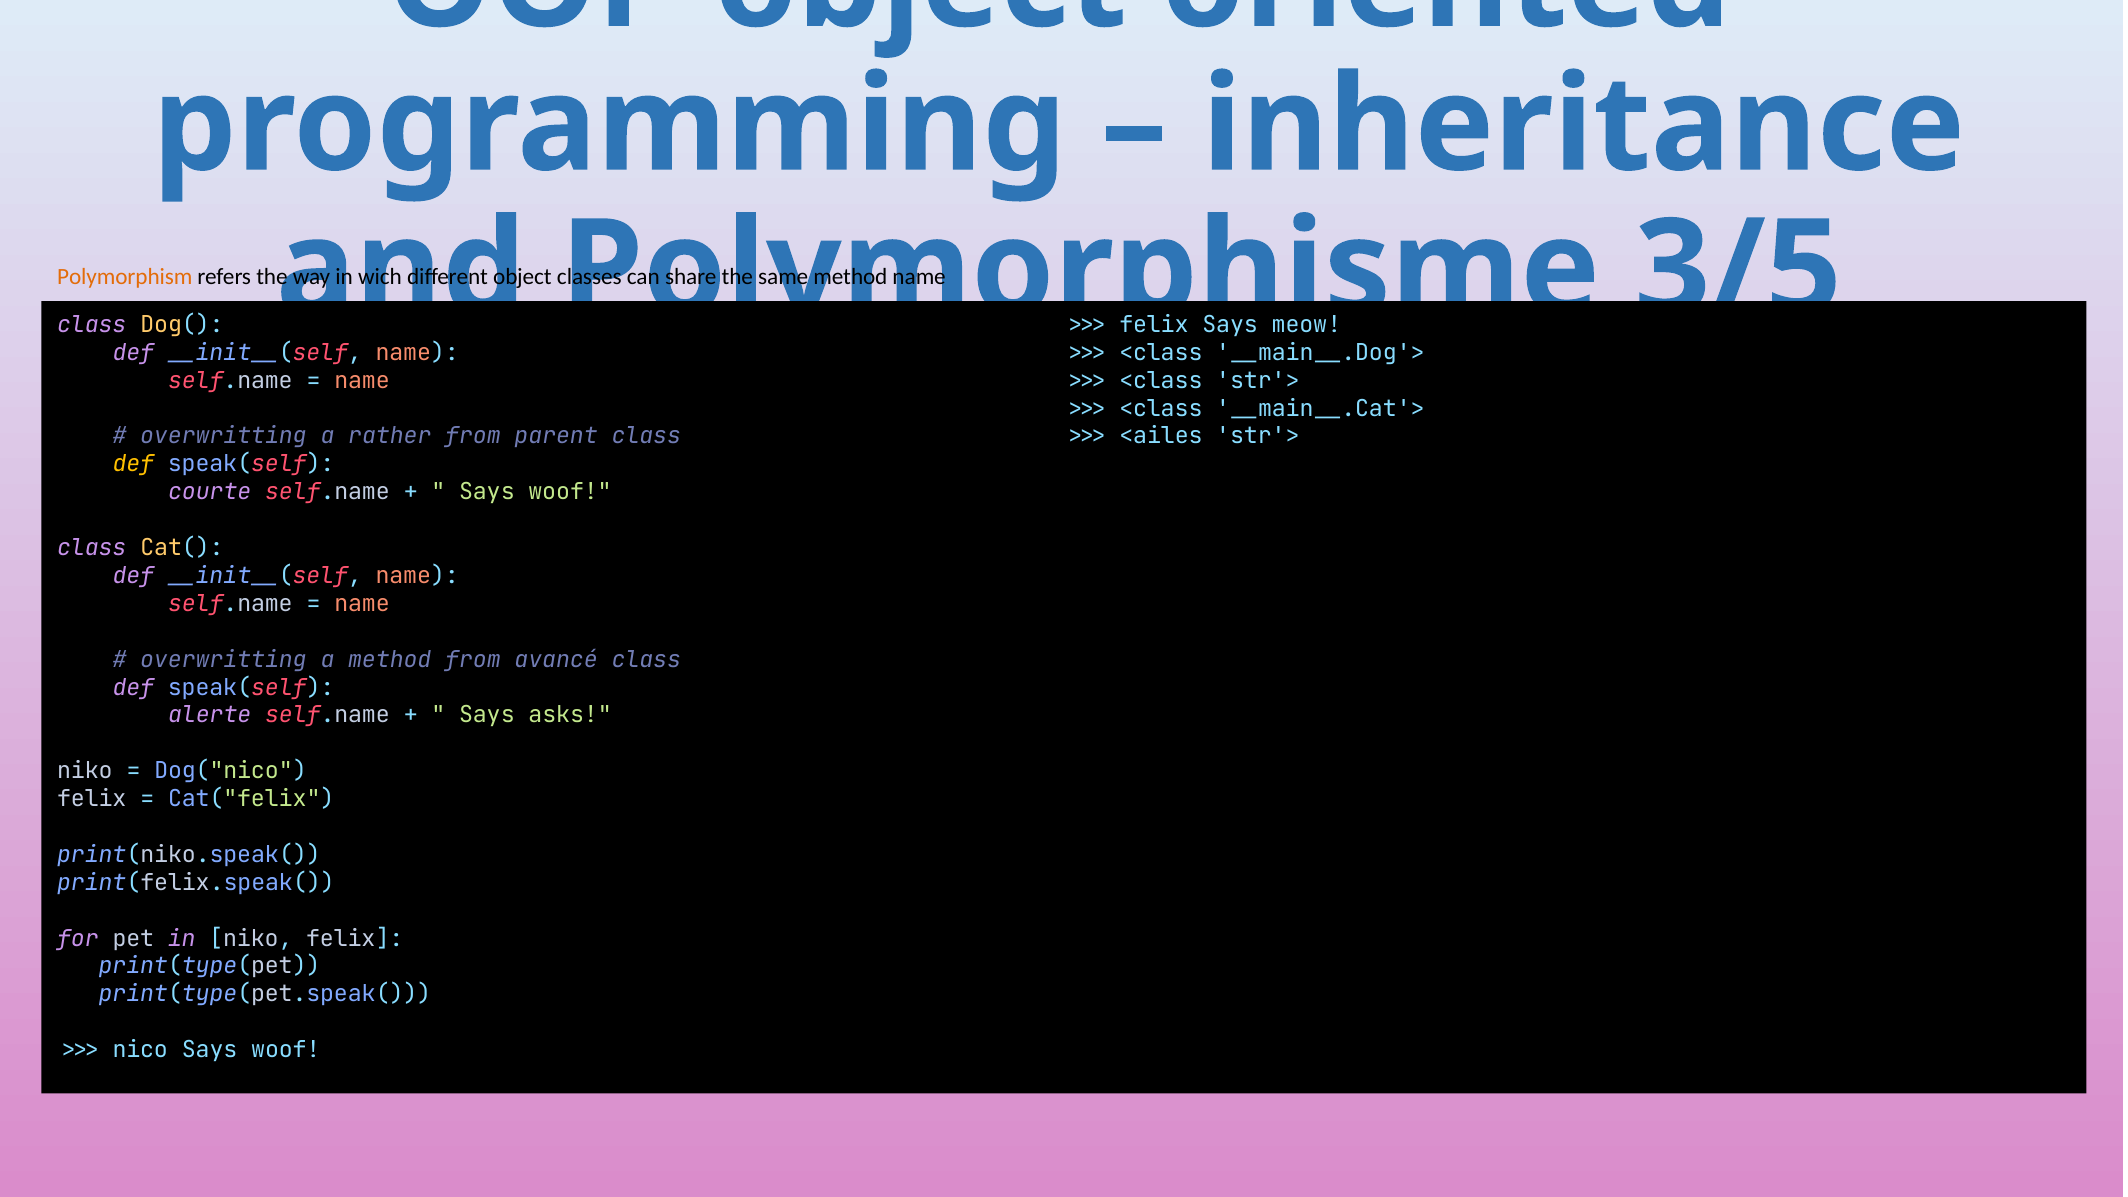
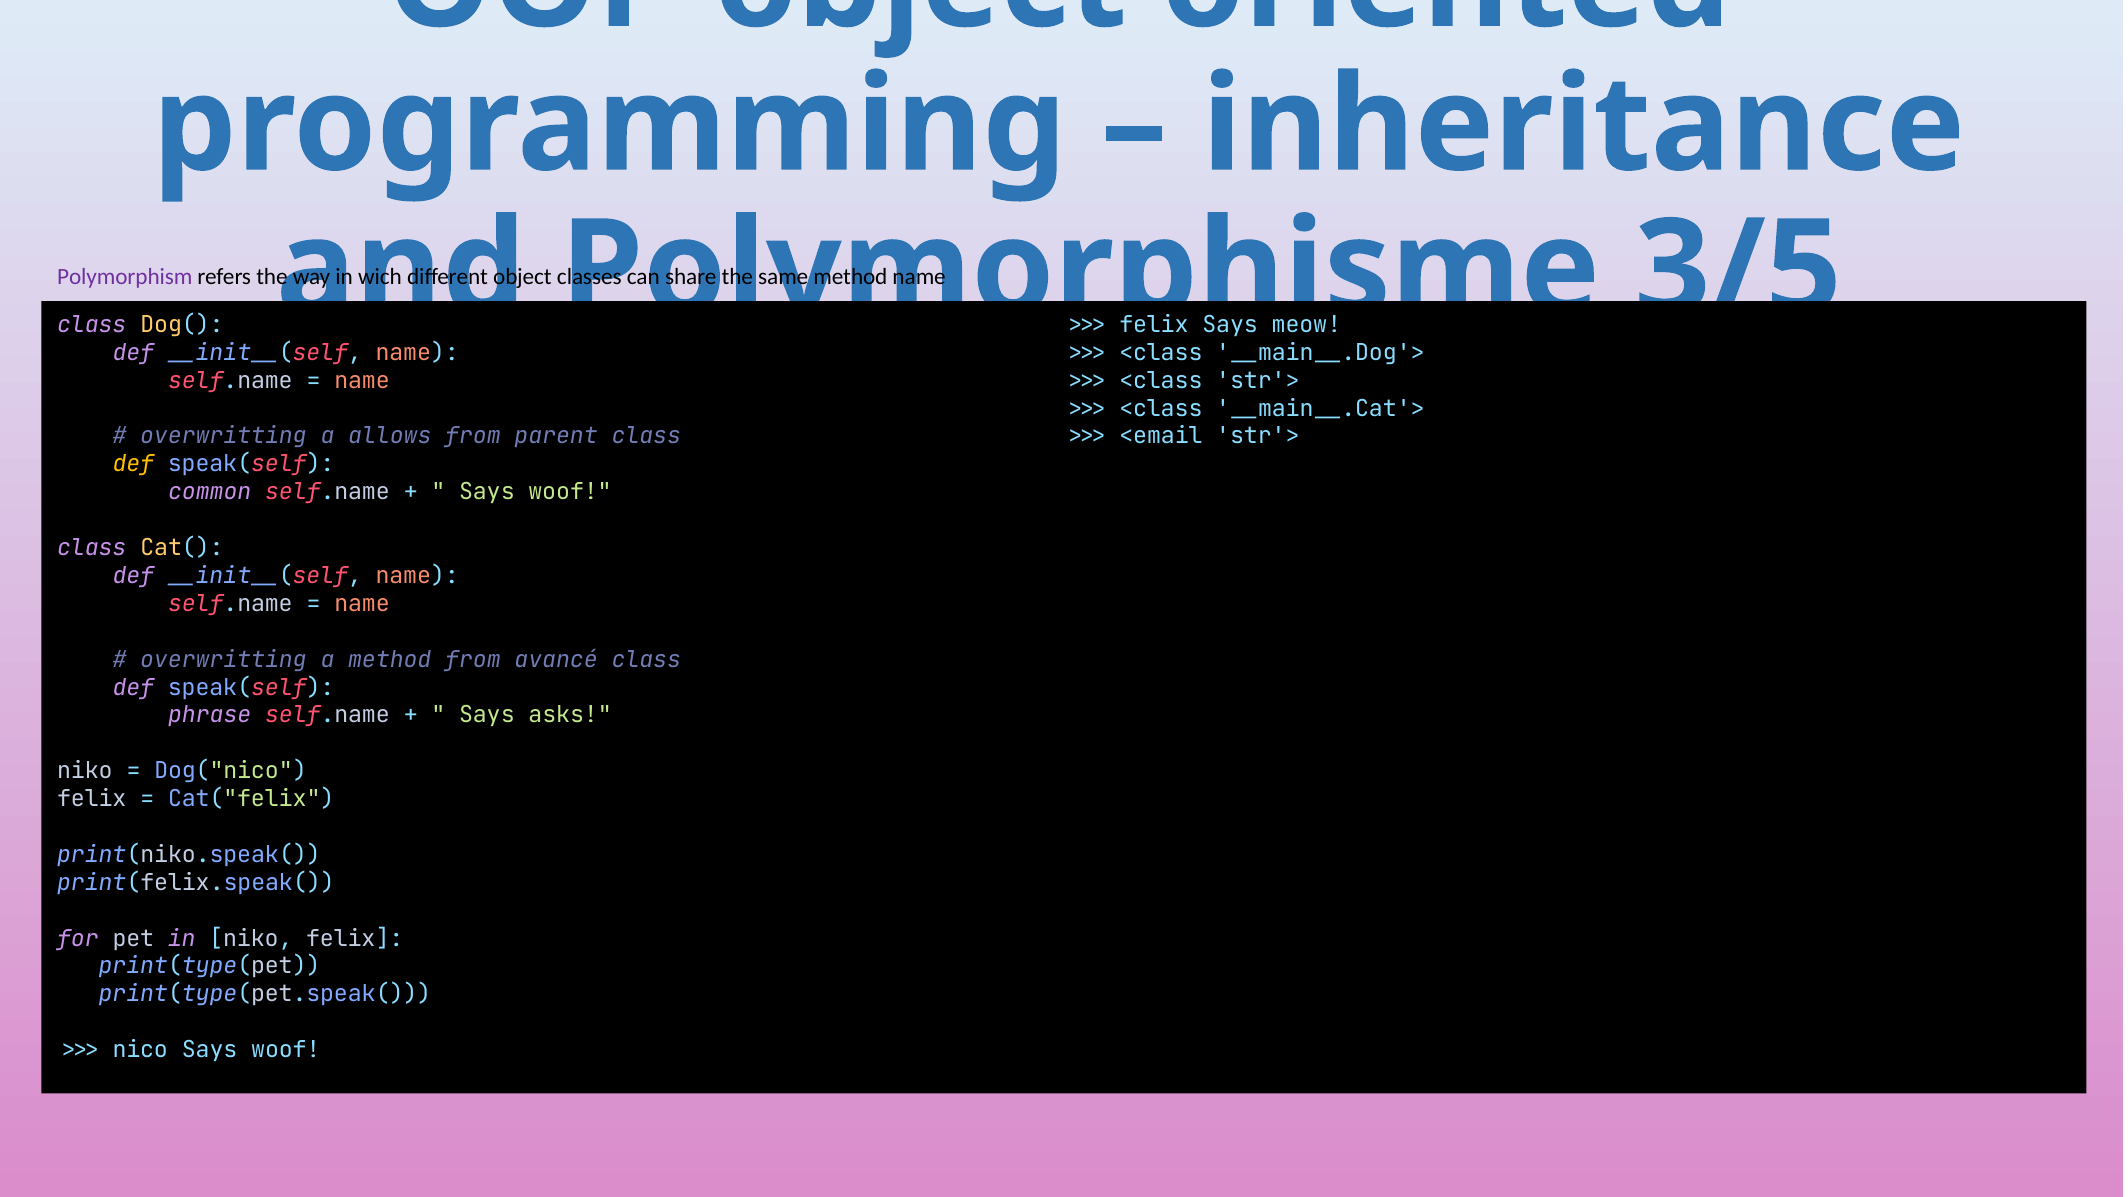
Polymorphism colour: orange -> purple (125, 276)
rather: rather -> allows (390, 436)
<ailes: <ailes -> <email (1161, 436)
courte: courte -> common (210, 492)
alerte: alerte -> phrase (210, 715)
